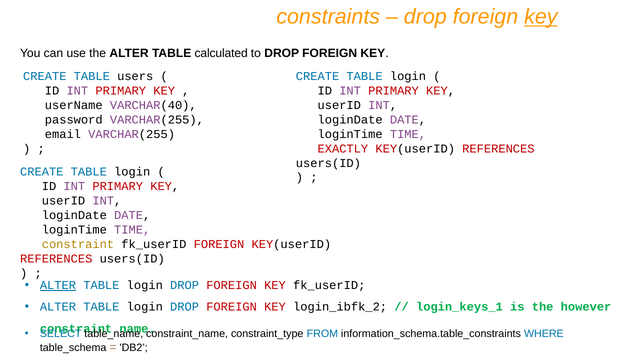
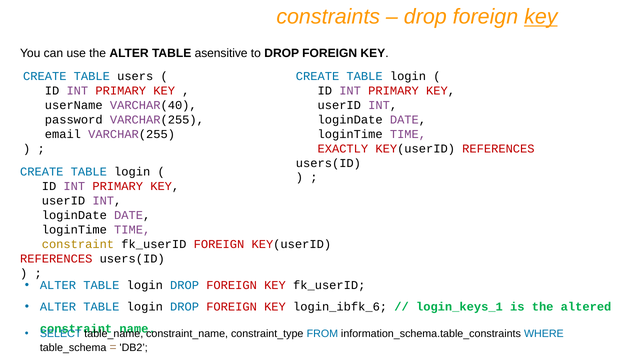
calculated: calculated -> asensitive (221, 54)
ALTER underline: present -> none (58, 286)
login_ibfk_2: login_ibfk_2 -> login_ibfk_6 (340, 308)
however: however -> altered (586, 308)
